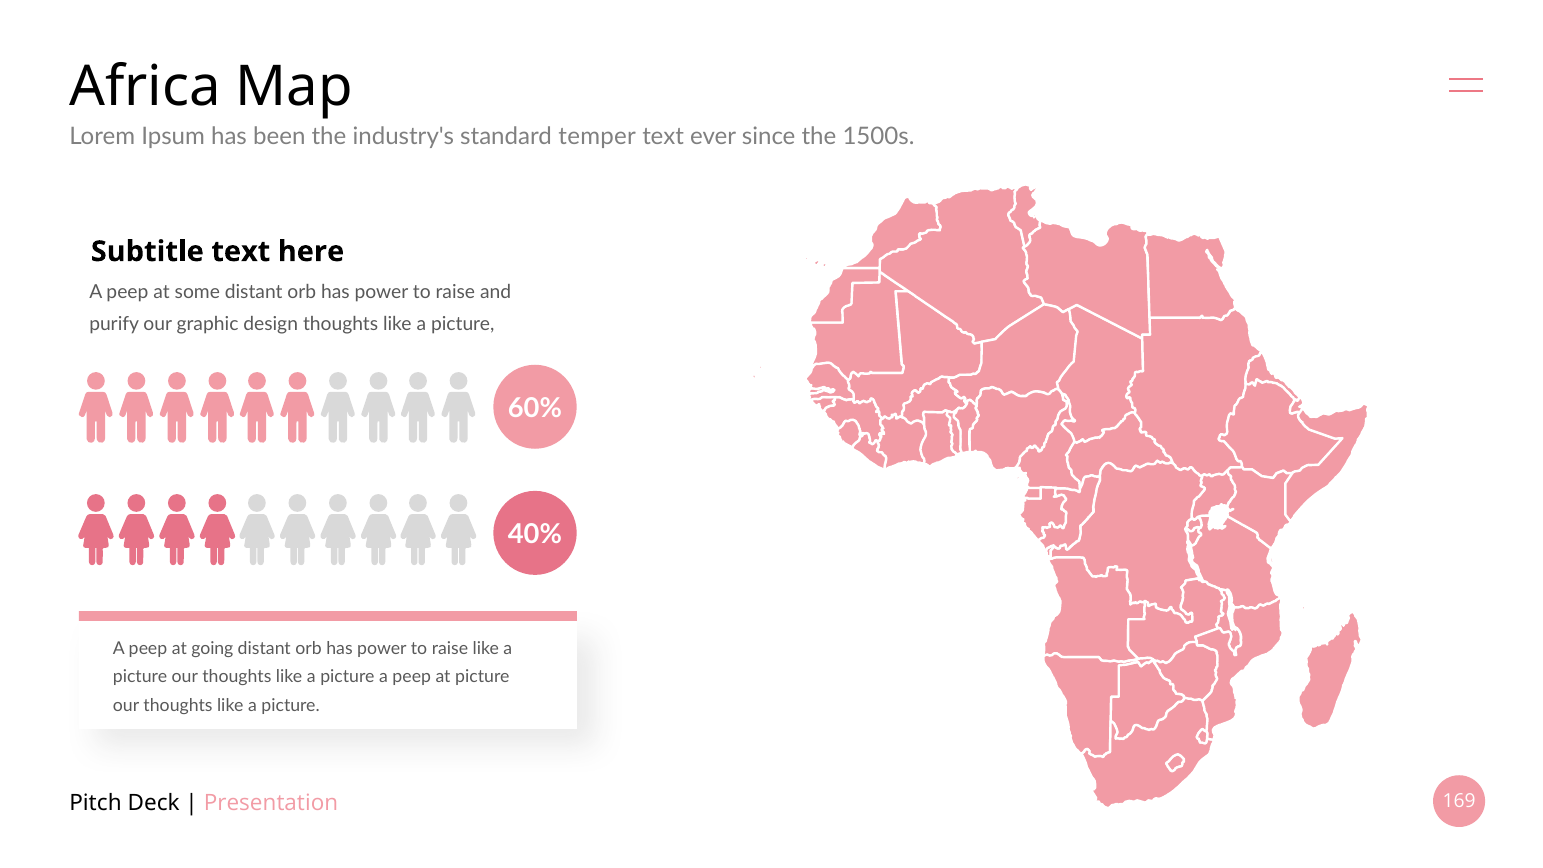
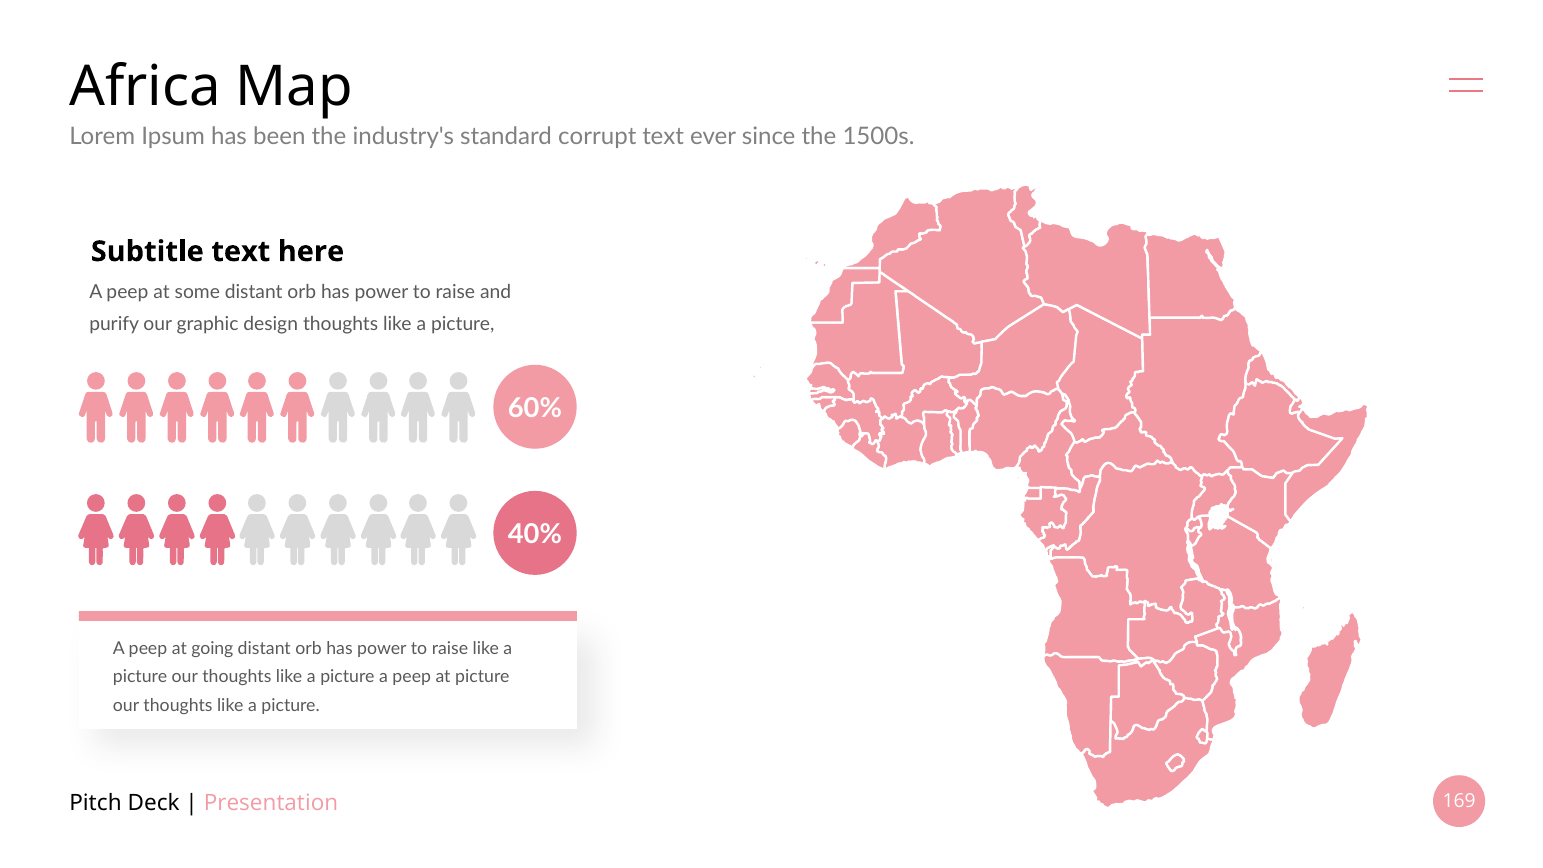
temper: temper -> corrupt (597, 137)
